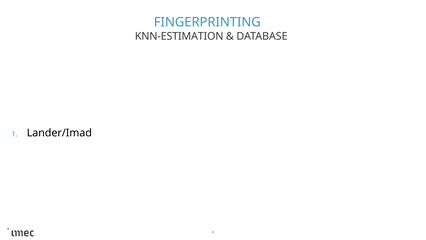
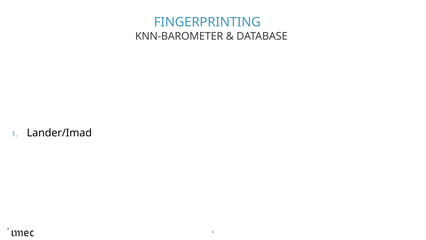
KNN-ESTIMATION: KNN-ESTIMATION -> KNN-BAROMETER (179, 36)
